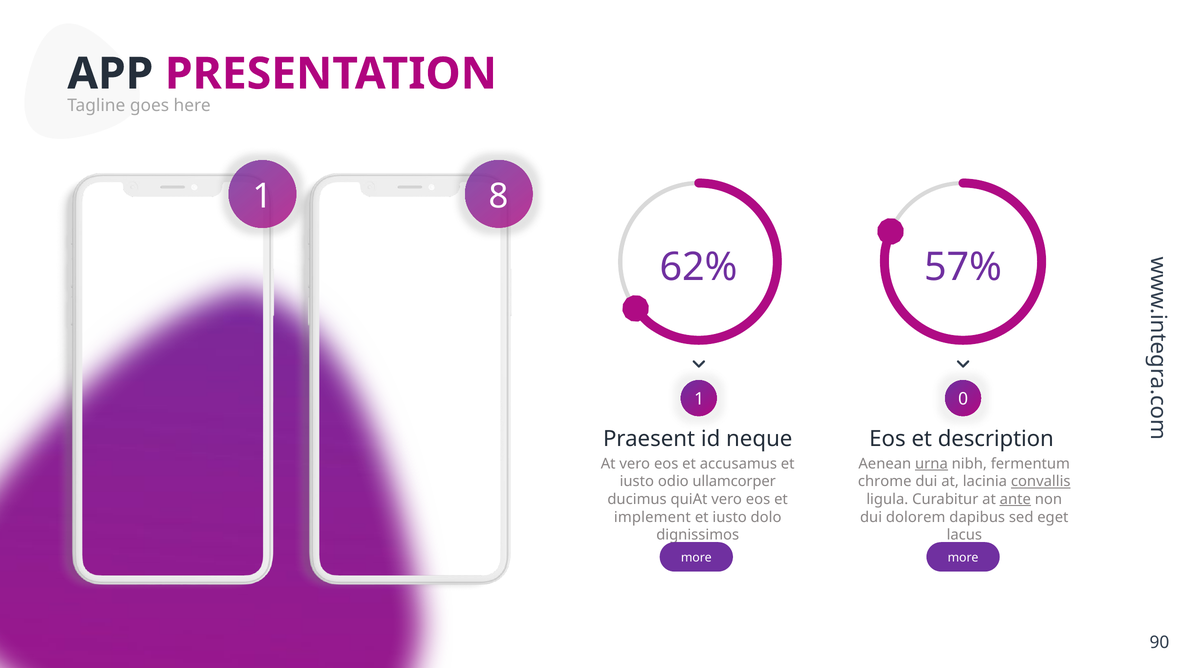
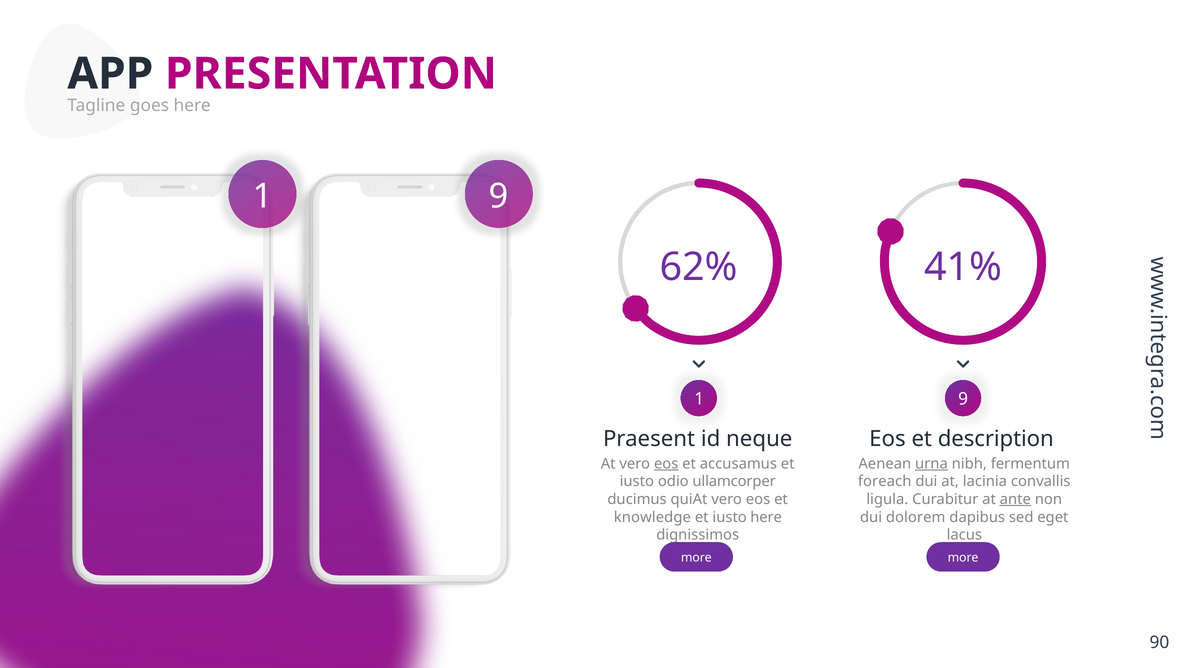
8: 8 -> 9 (499, 196)
57%: 57% -> 41% (963, 267)
0: 0 -> 9 (963, 399)
eos underline: none -> present (666, 463)
chrome: chrome -> foreach (885, 481)
convallis underline: present -> none (1041, 481)
implement: implement -> knowledge (652, 517)
iusto dolo: dolo -> here (766, 517)
